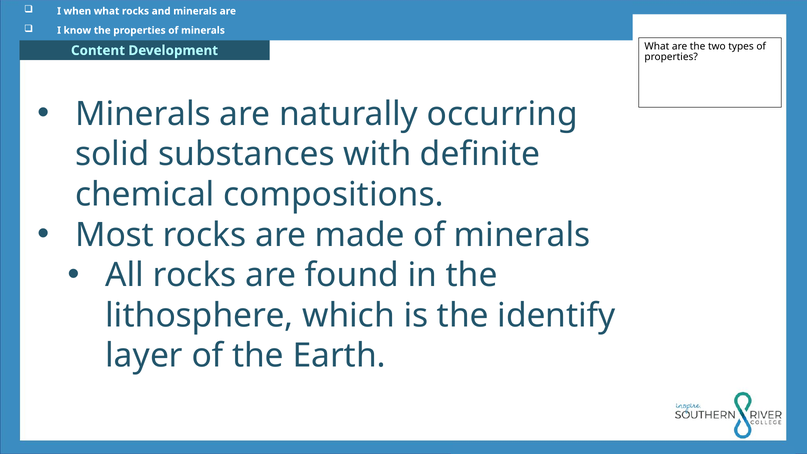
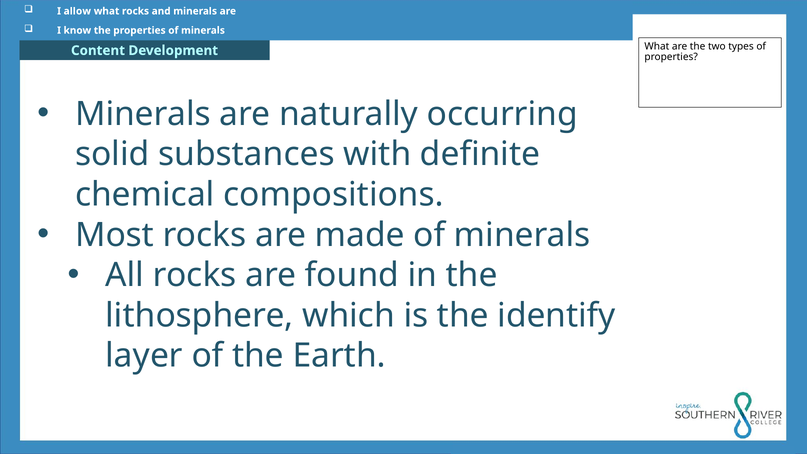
when: when -> allow (77, 11)
